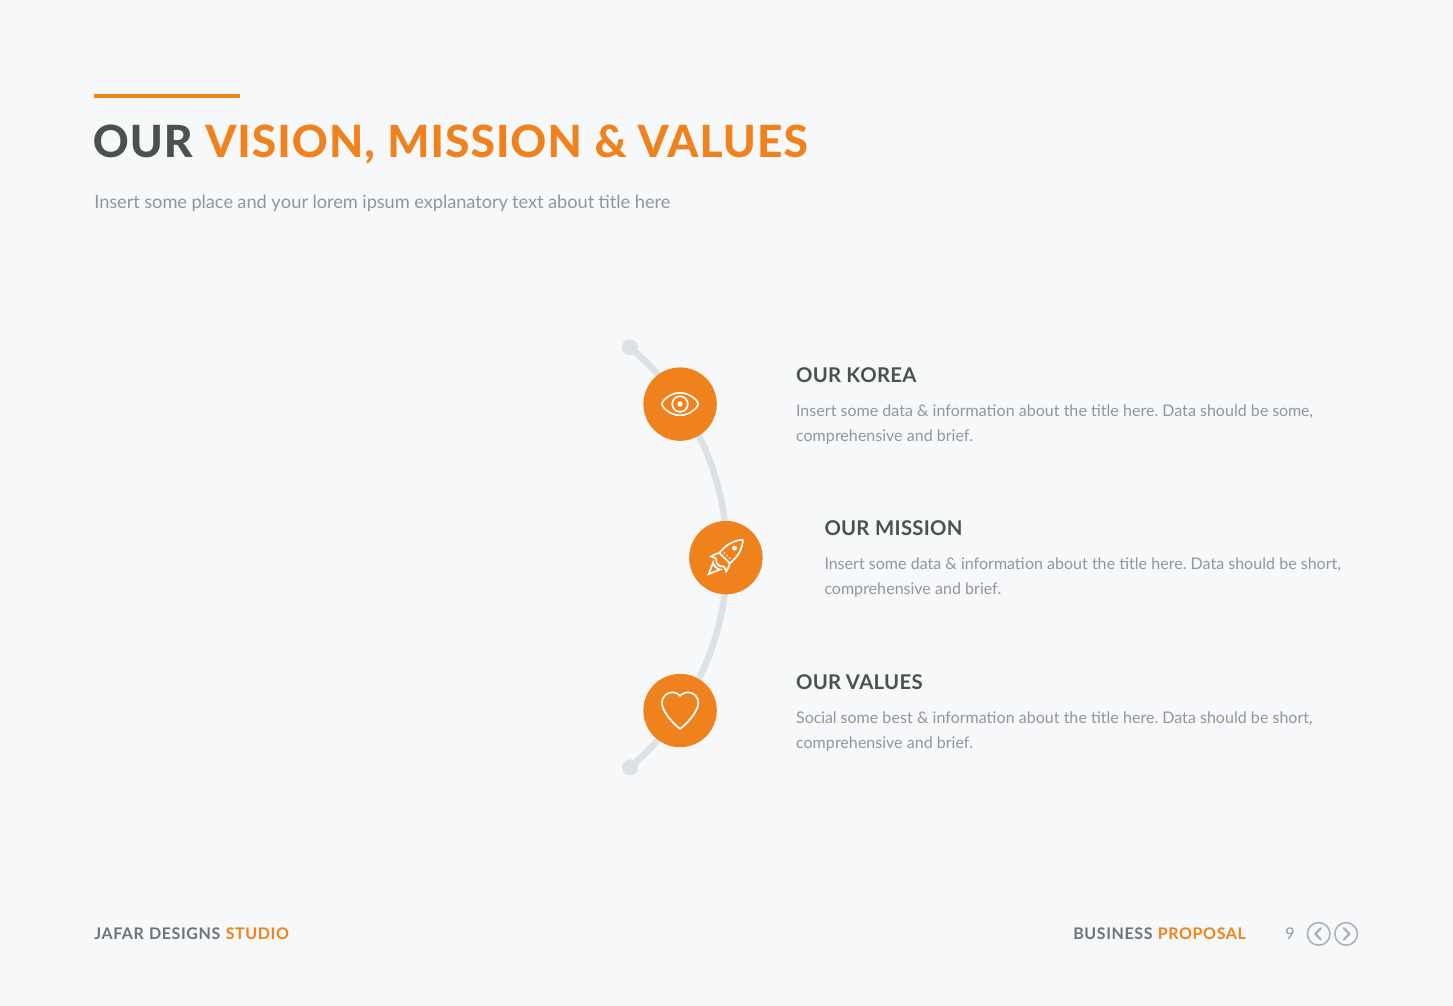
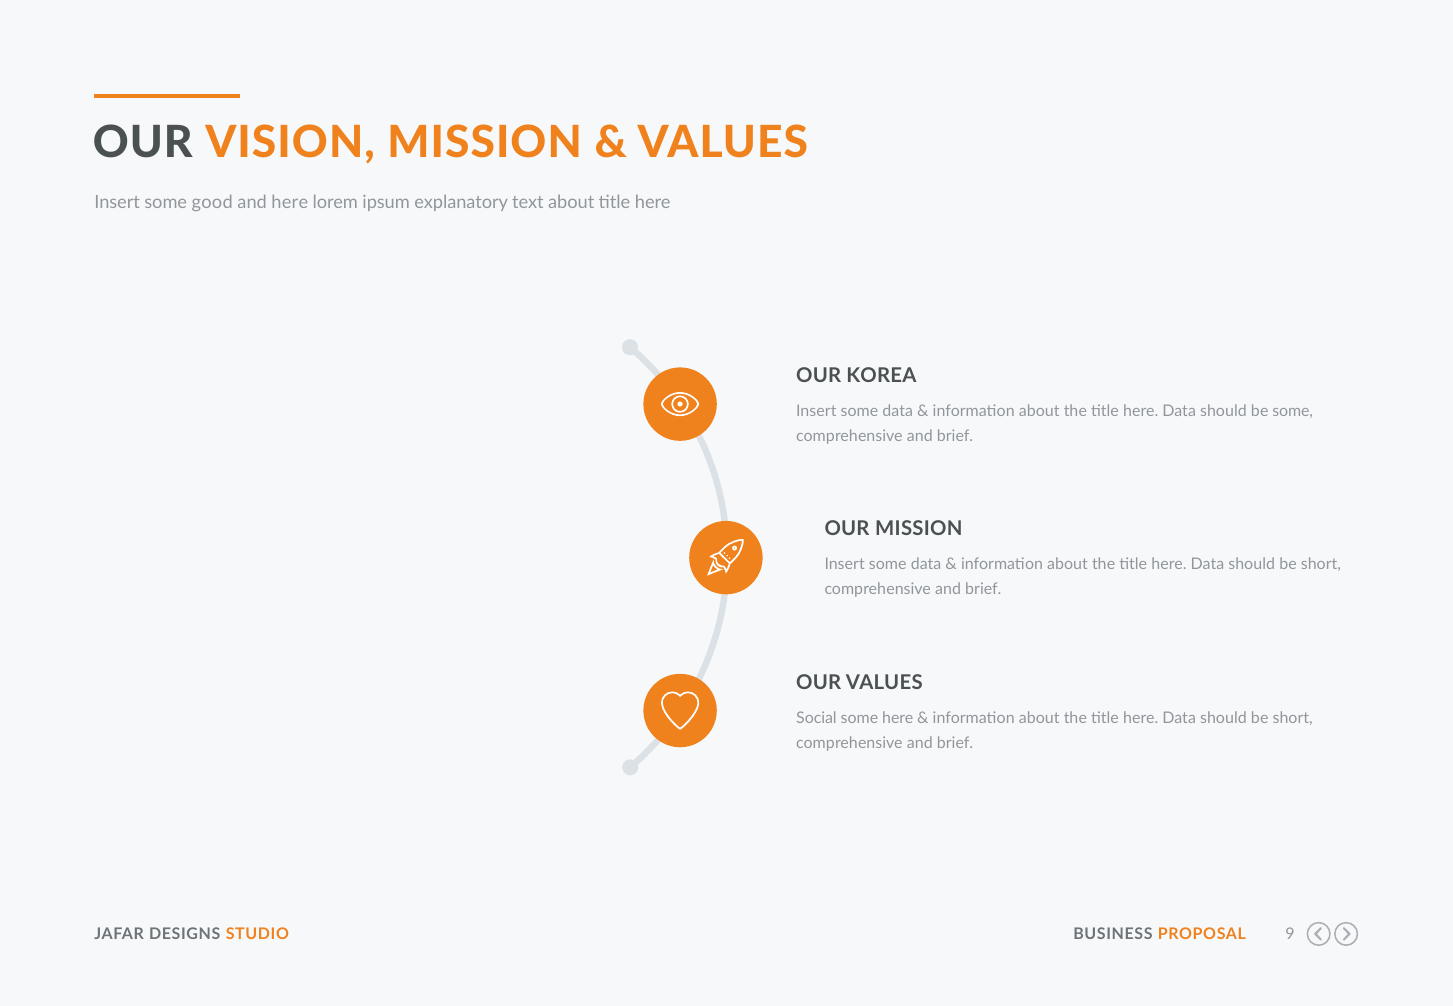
place: place -> good (212, 202)
and your: your -> here (290, 202)
some best: best -> here (898, 718)
